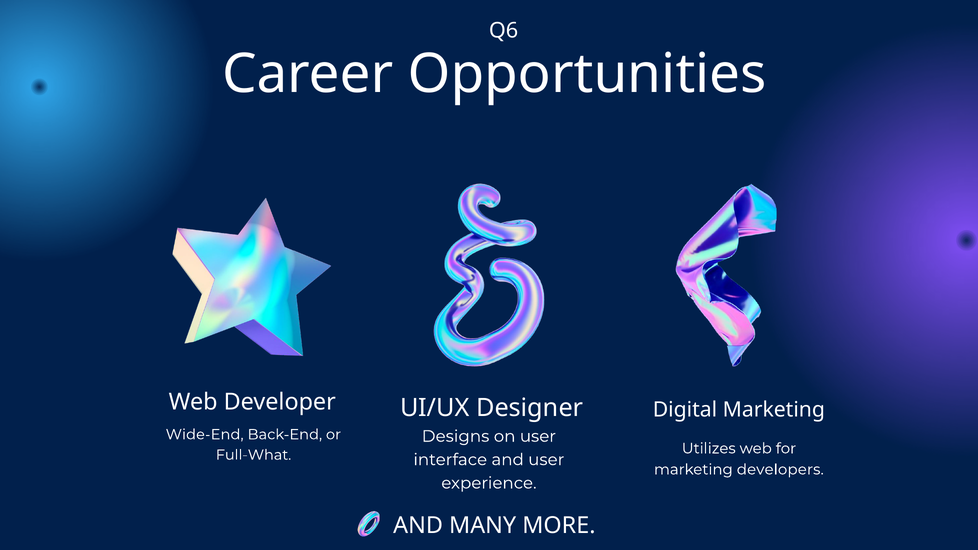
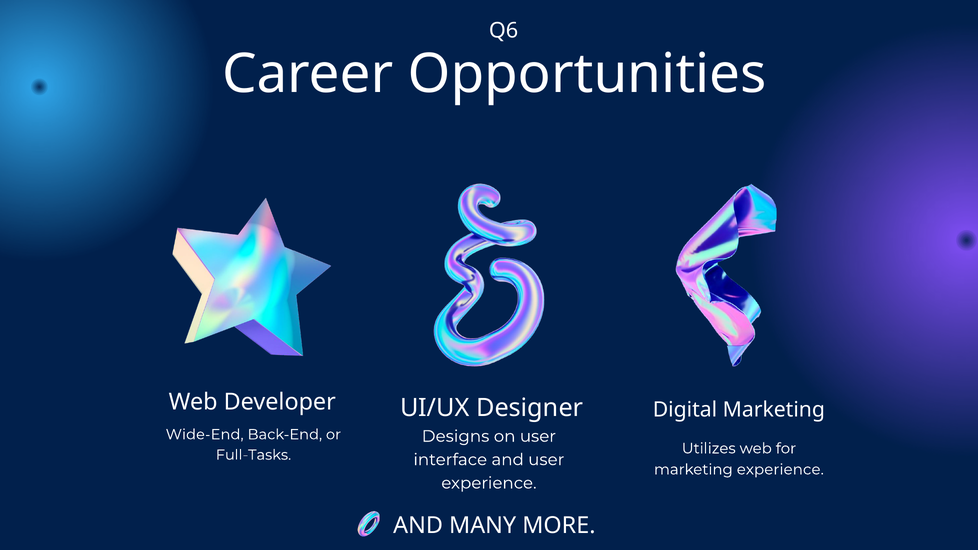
Full-What: Full-What -> Full-Tasks (253, 455)
marketing developers: developers -> experience (780, 470)
